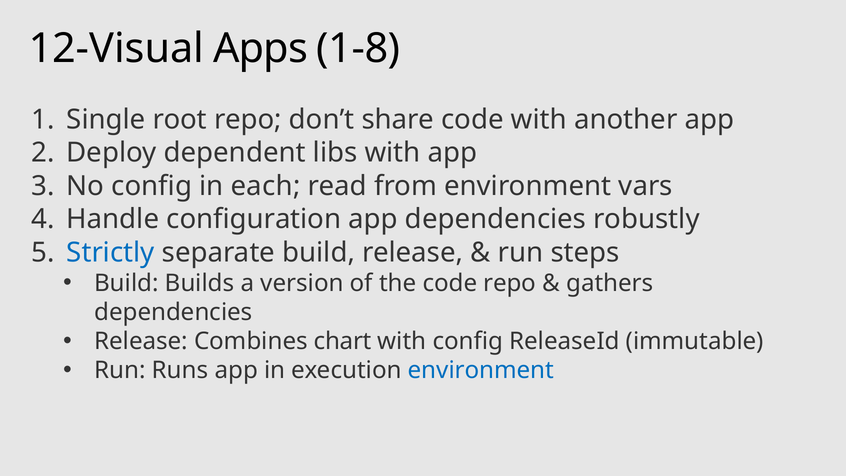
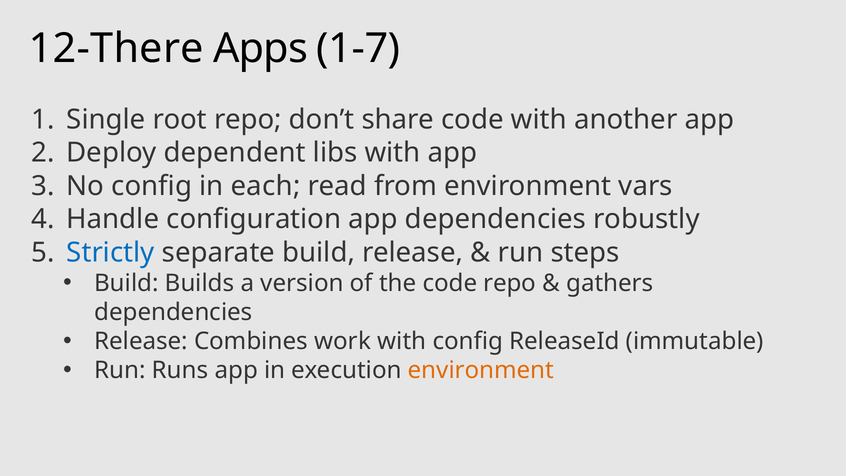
12-Visual: 12-Visual -> 12-There (116, 48)
1-8: 1-8 -> 1-7 (358, 48)
chart: chart -> work (343, 341)
environment colour: blue -> orange (481, 370)
